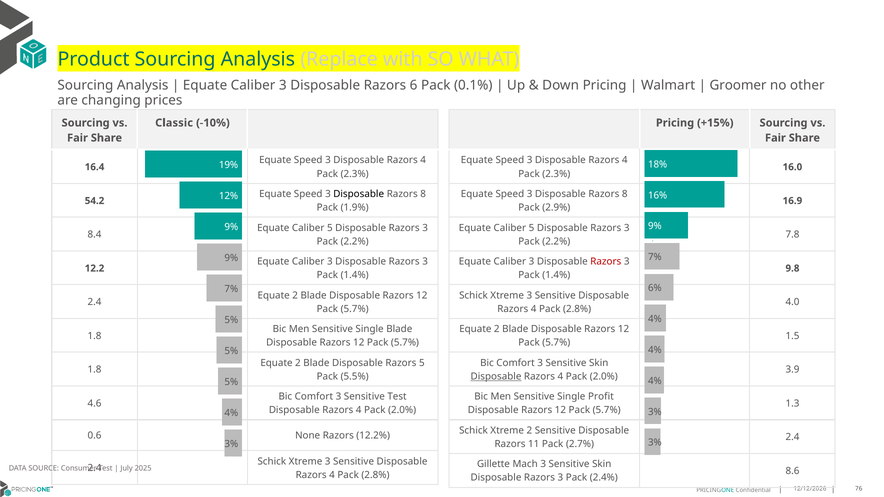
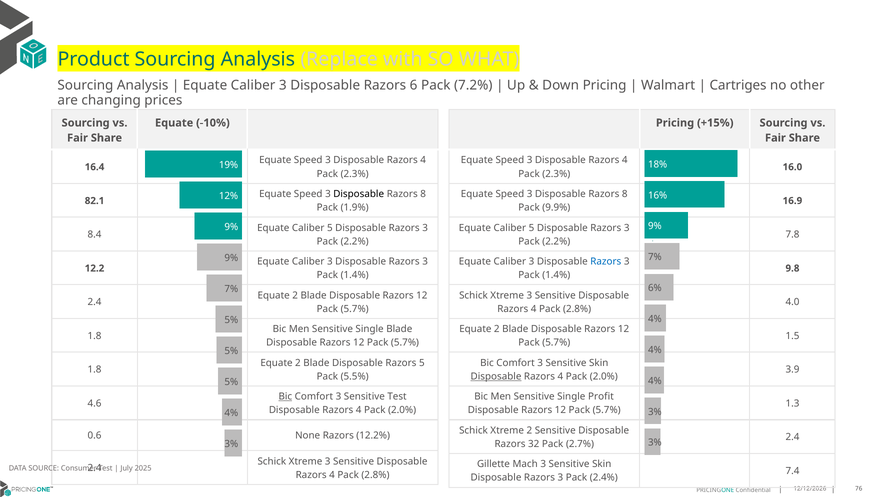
0.1%: 0.1% -> 7.2% (473, 86)
Groomer: Groomer -> Cartriges (738, 86)
Classic: Classic -> Equate (174, 123)
54.2: 54.2 -> 82.1 (95, 201)
2.9%: 2.9% -> 9.9% (556, 208)
Razors colour: red -> blue (606, 262)
Bic underline: none -> present (285, 397)
11: 11 -> 32 (534, 444)
8.6: 8.6 -> 7.4 (792, 471)
